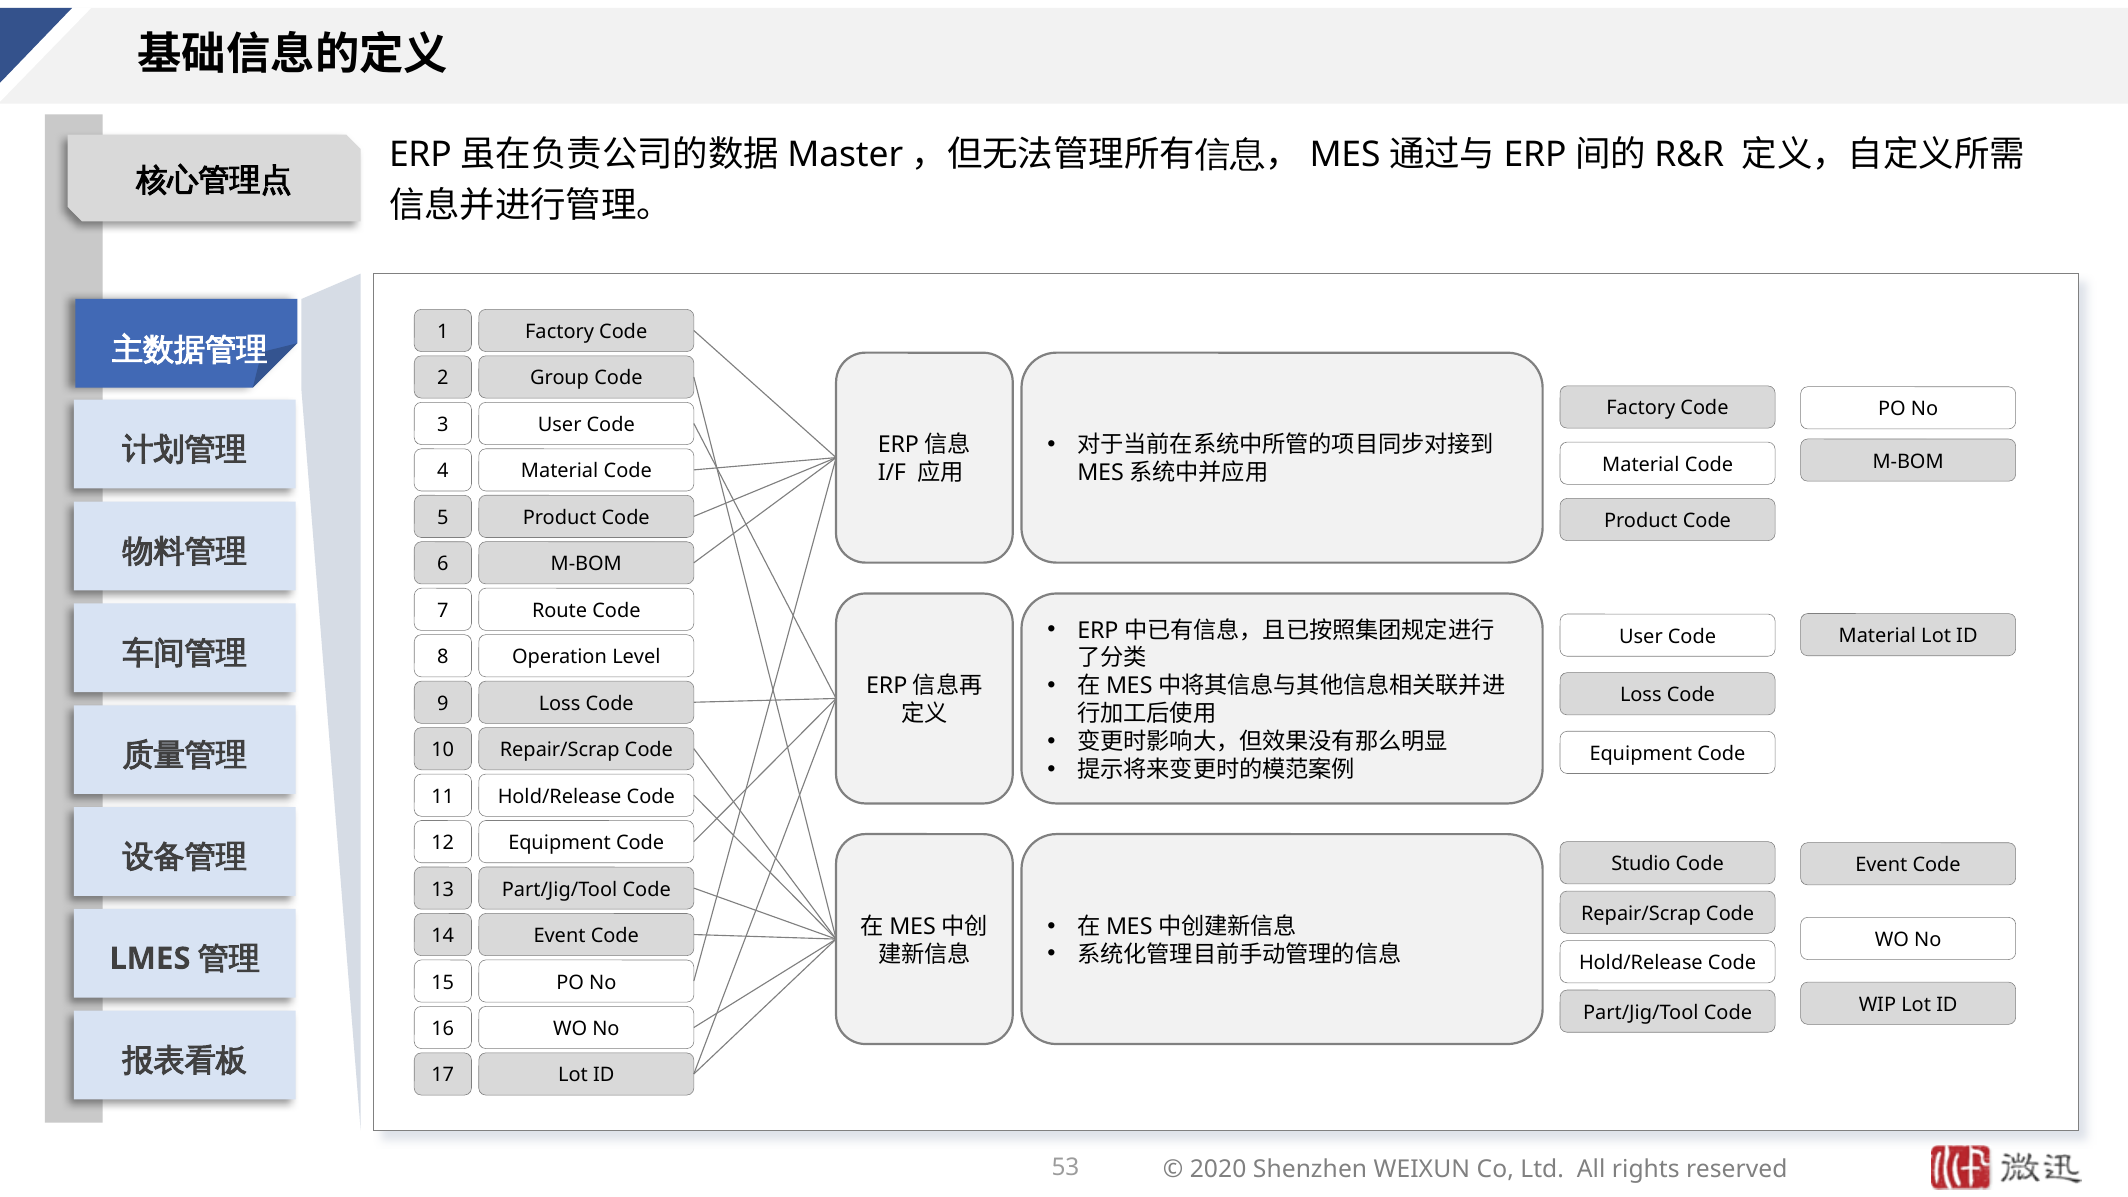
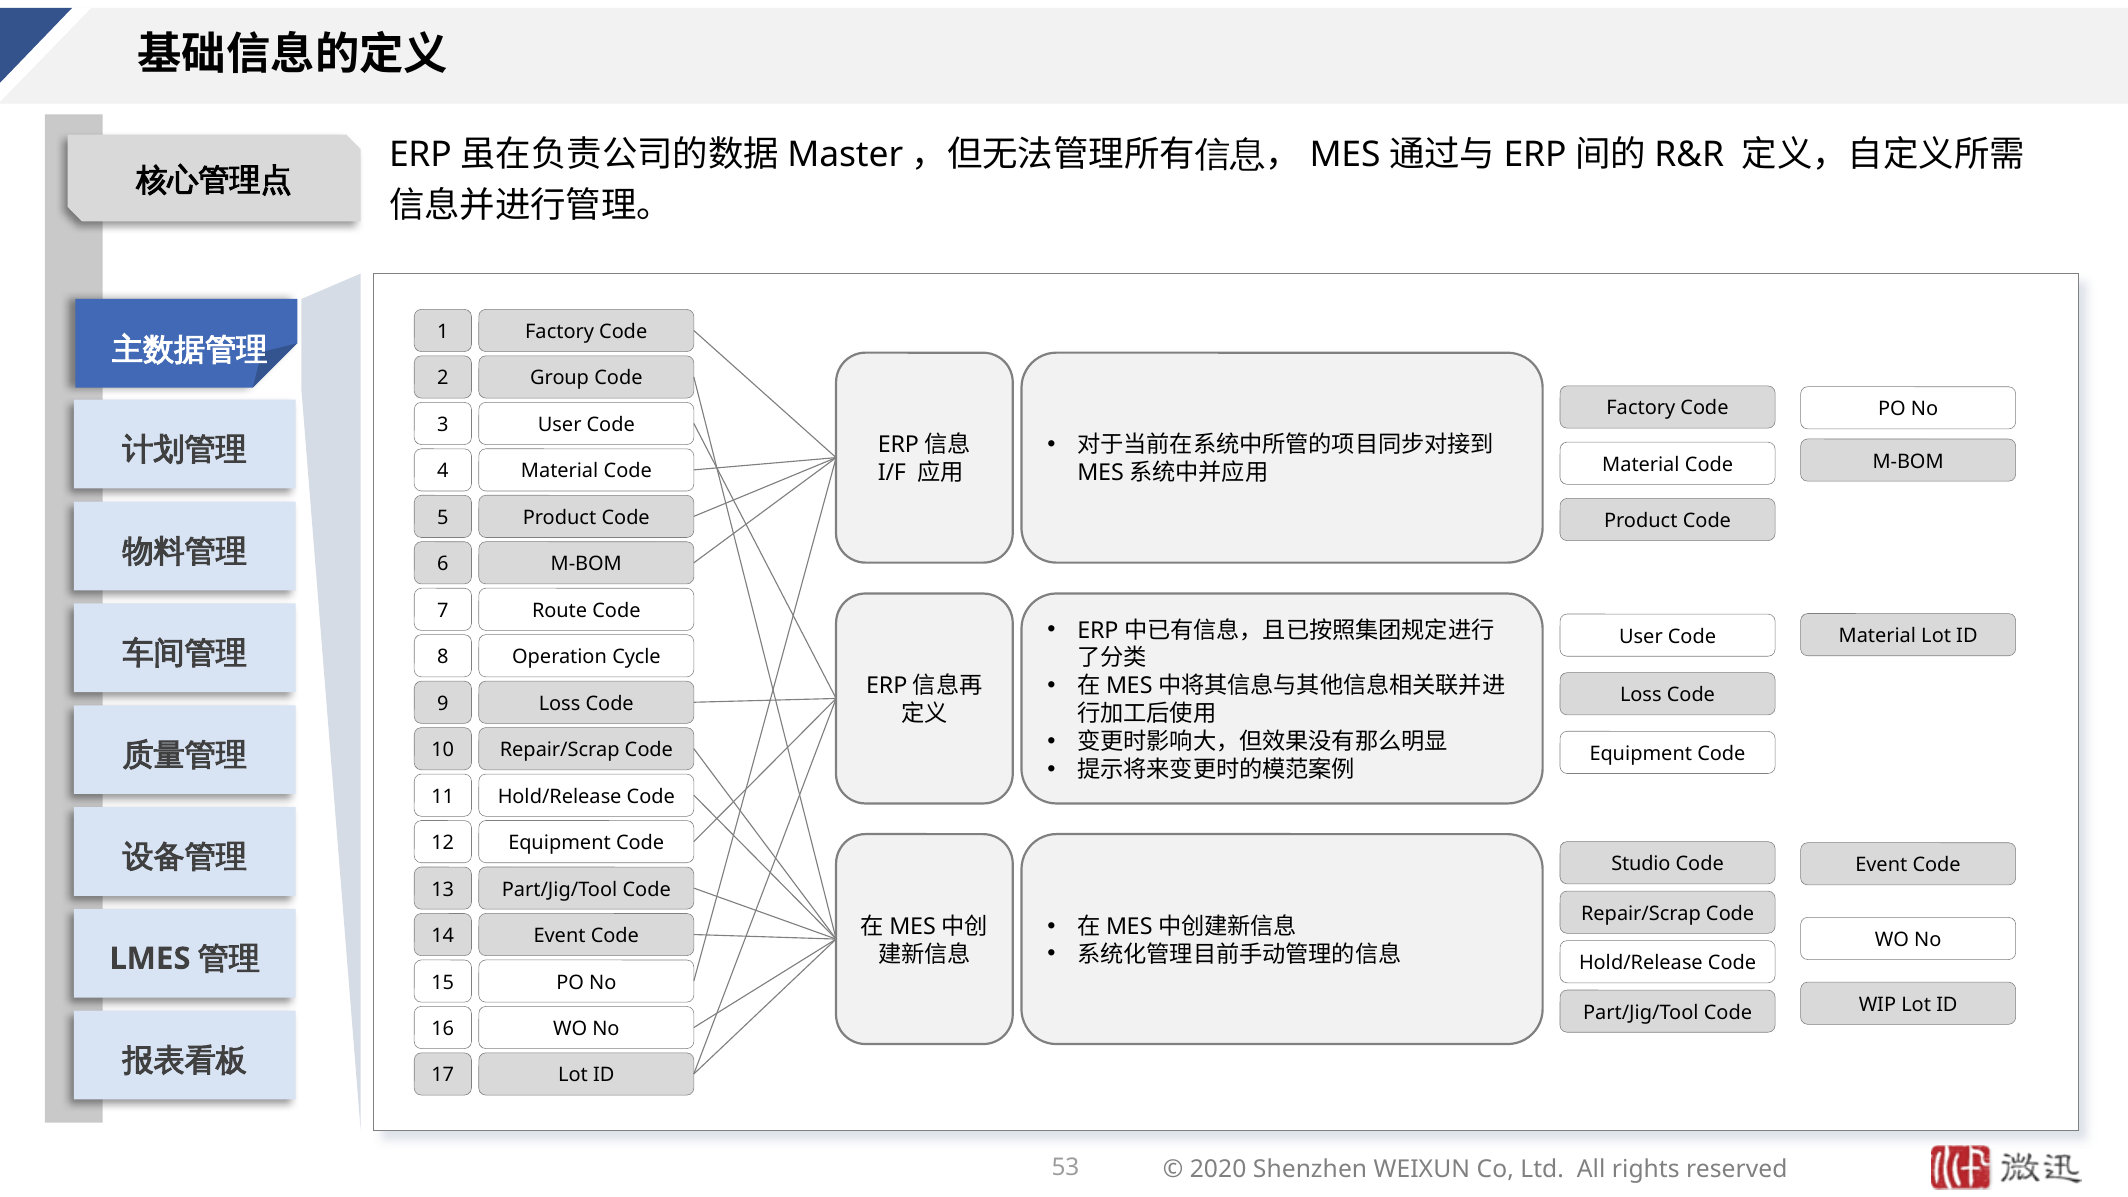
Level: Level -> Cycle (636, 657)
